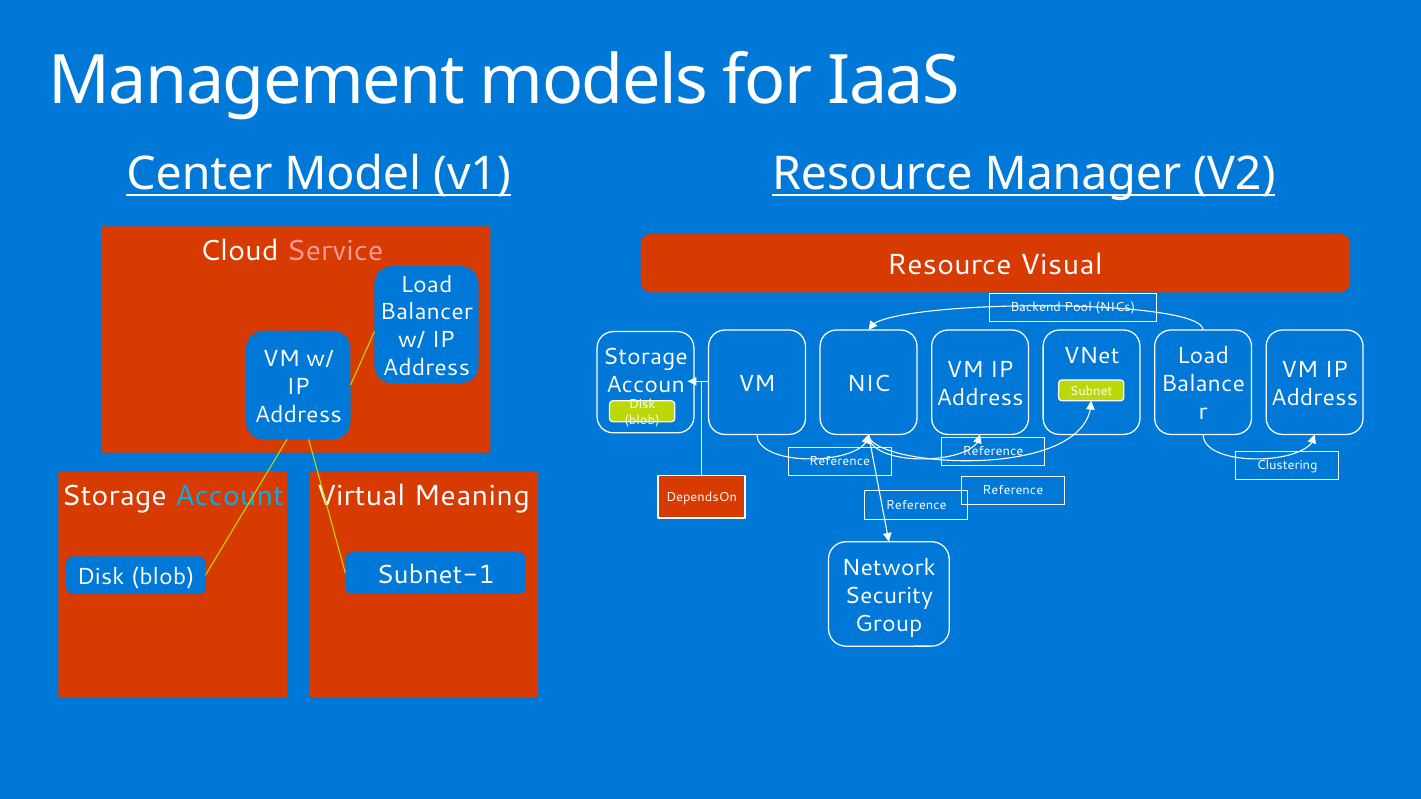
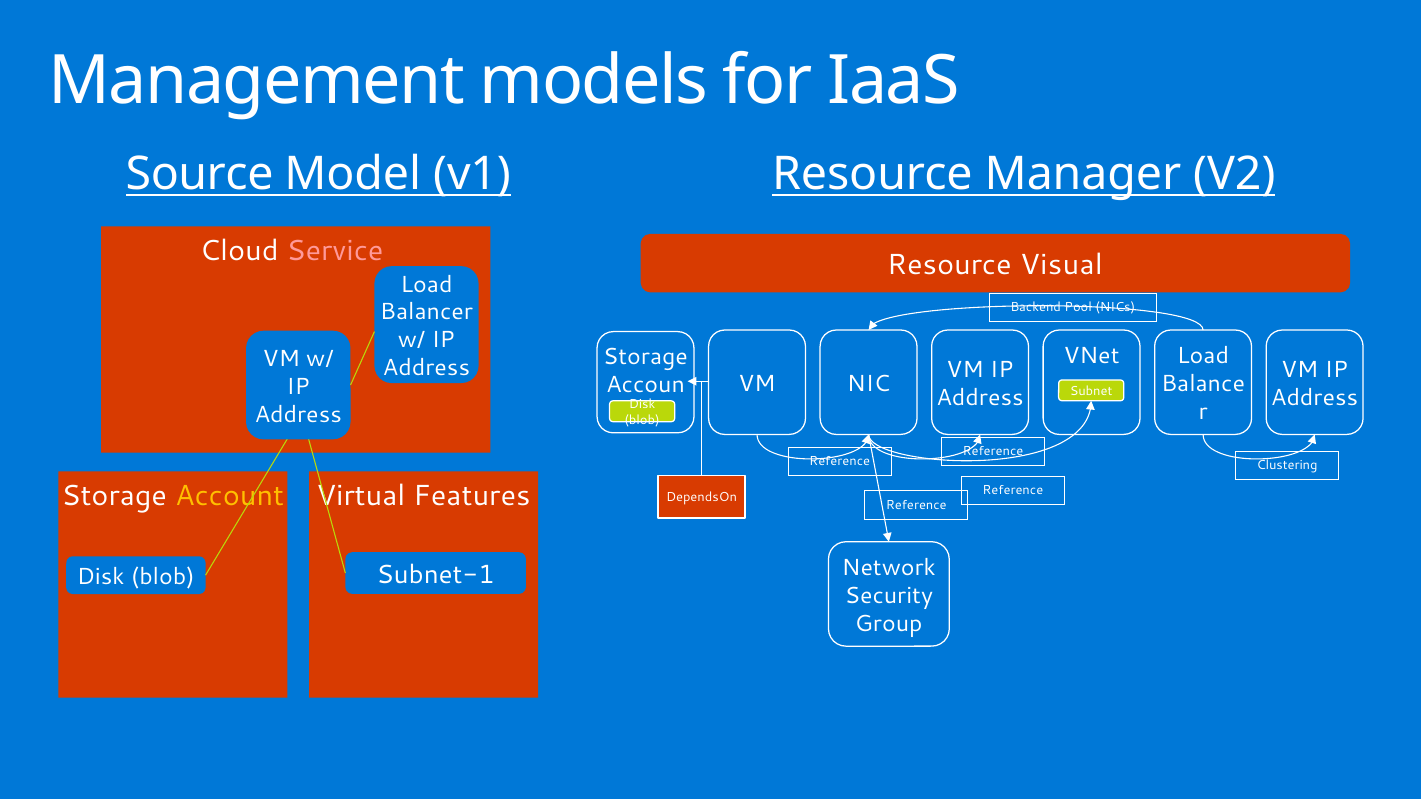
Center: Center -> Source (200, 174)
Account colour: light blue -> yellow (230, 496)
Meaning: Meaning -> Features (472, 496)
